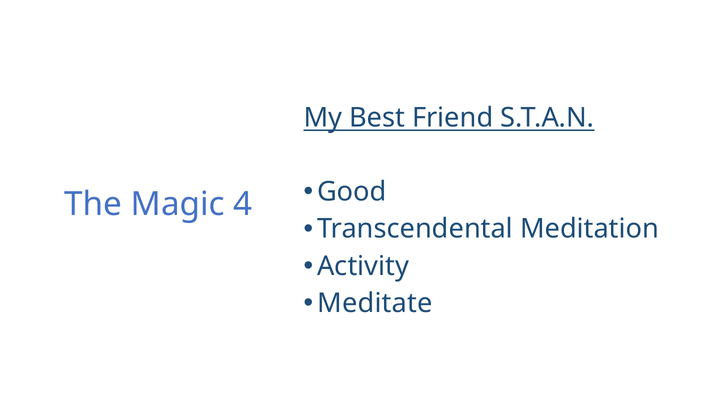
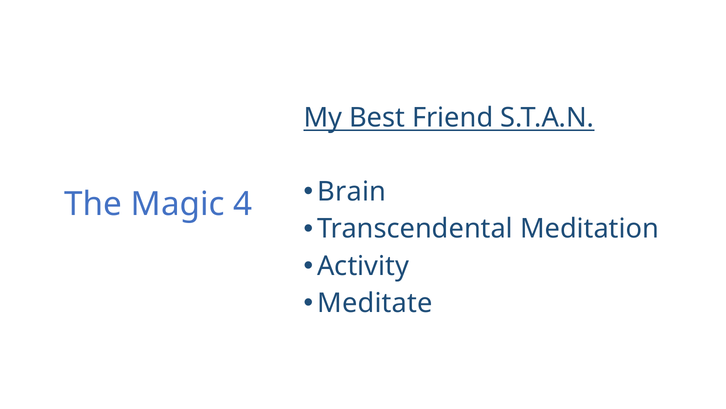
Good: Good -> Brain (352, 192)
